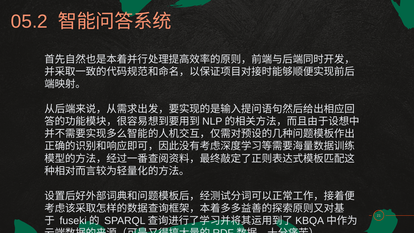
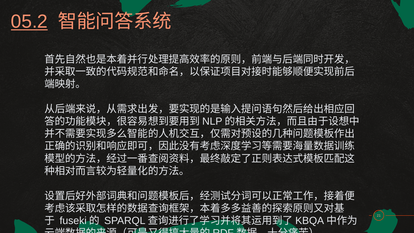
05.2 underline: none -> present (29, 22)
